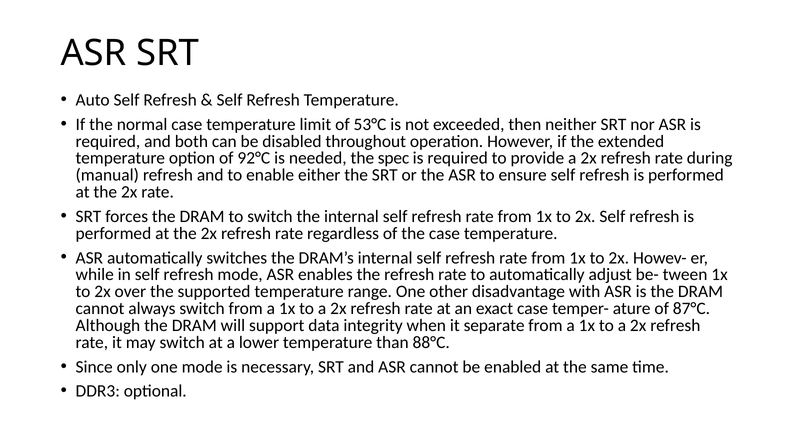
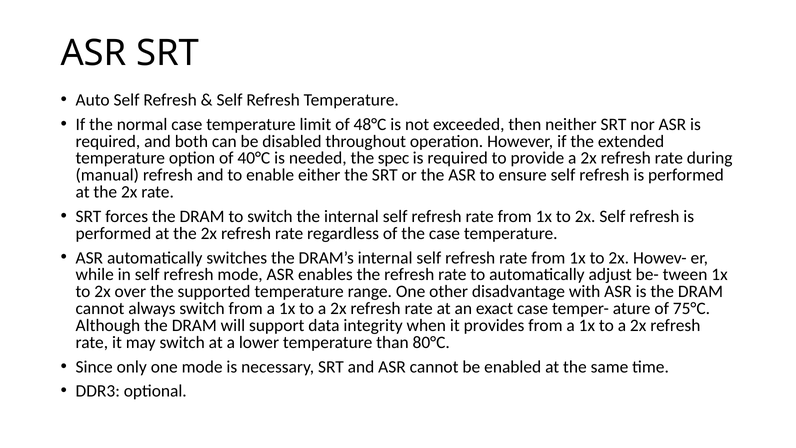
53°C: 53°C -> 48°C (370, 124)
92°C: 92°C -> 40°C (254, 158)
87°C: 87°C -> 75°C (691, 308)
separate: separate -> provides (494, 325)
88°C: 88°C -> 80°C (431, 342)
